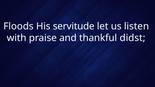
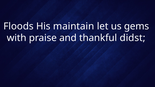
servitude: servitude -> maintain (74, 26)
listen: listen -> gems (137, 26)
